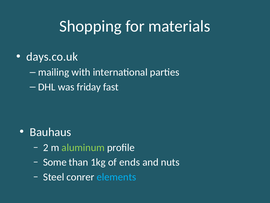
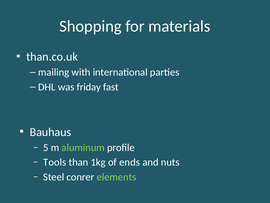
days.co.uk: days.co.uk -> than.co.uk (52, 57)
2: 2 -> 5 (46, 147)
Some: Some -> Tools (55, 162)
elements colour: light blue -> light green (116, 177)
